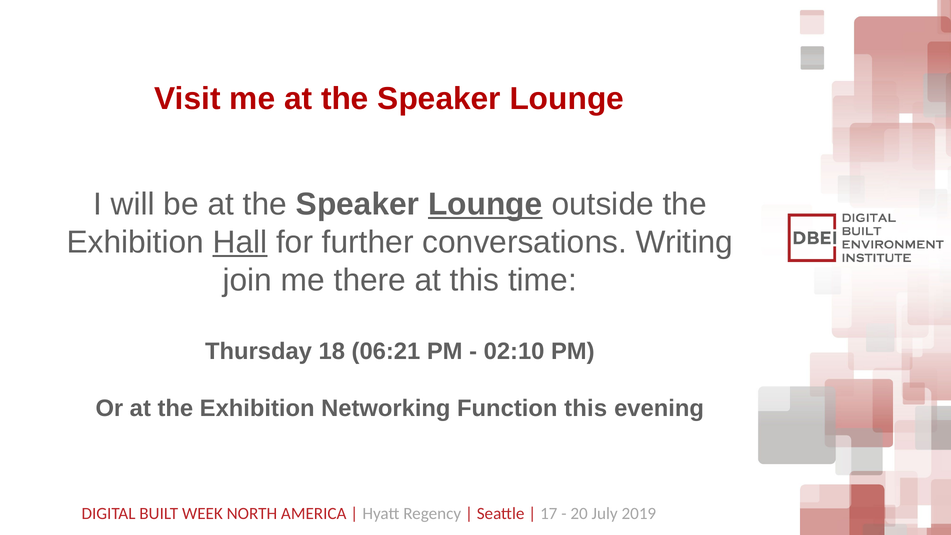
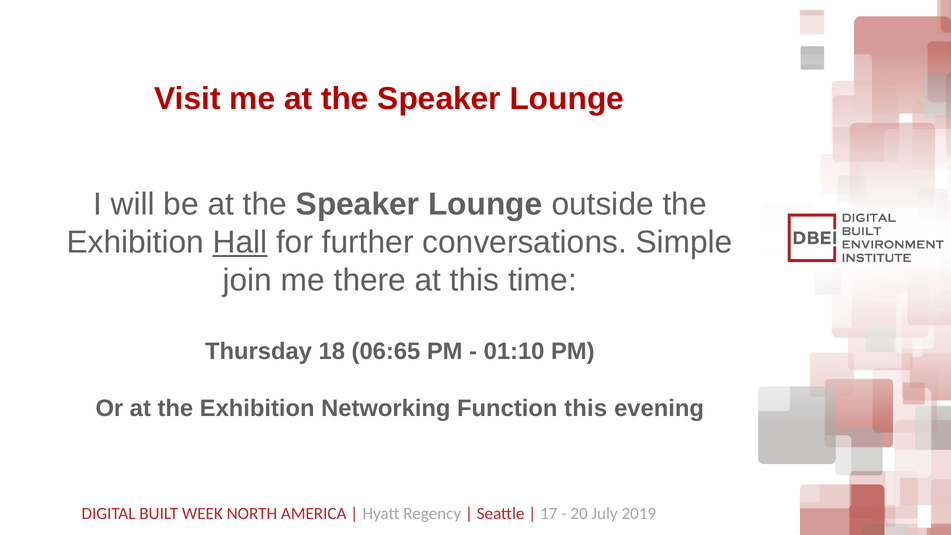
Lounge underline: present -> none (485, 204)
Writing: Writing -> Simple (684, 242)
06:21: 06:21 -> 06:65 (386, 351)
02:10: 02:10 -> 01:10 (514, 351)
